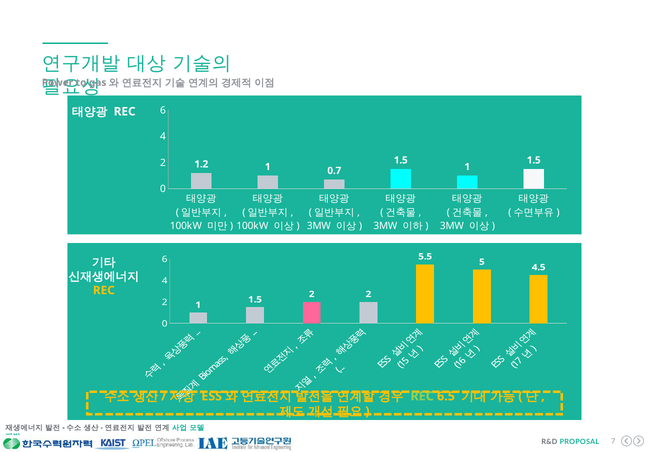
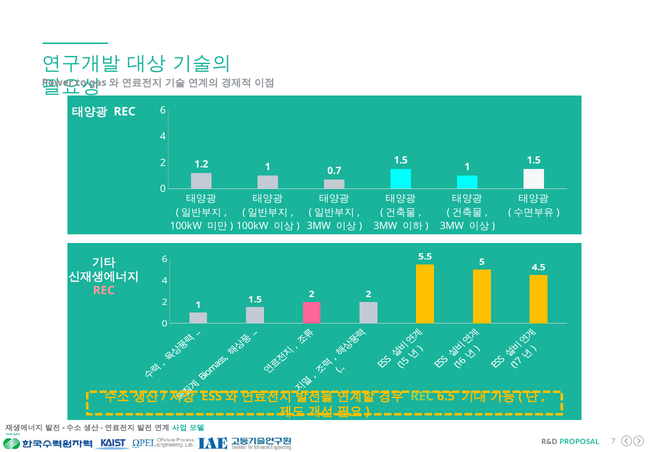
REC colour: yellow -> pink (104, 291)
